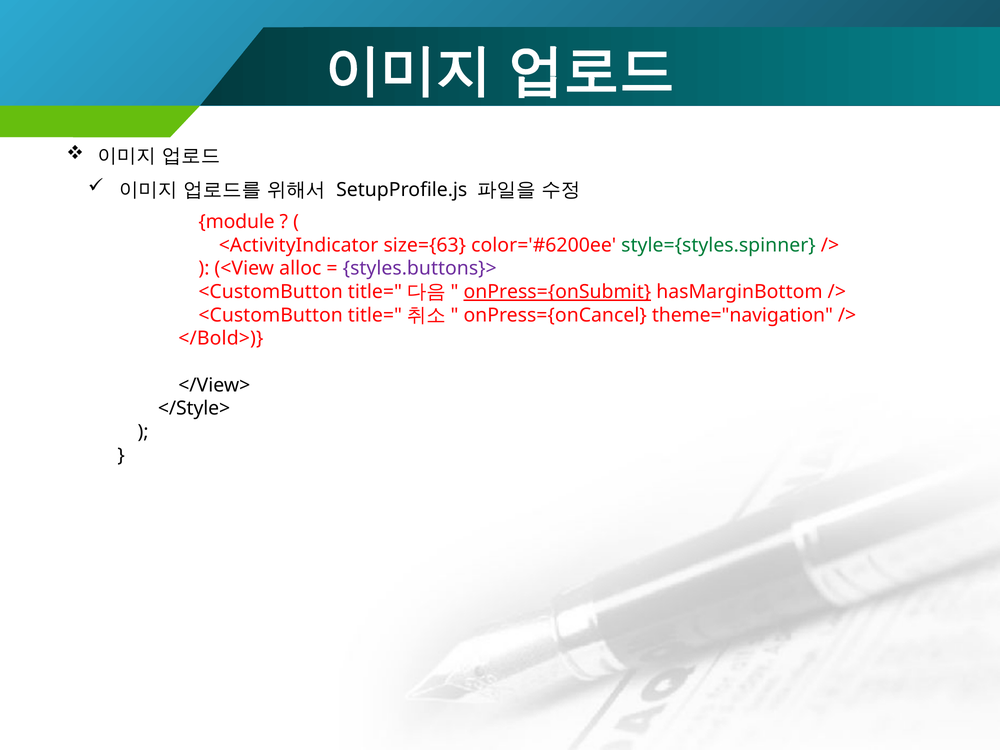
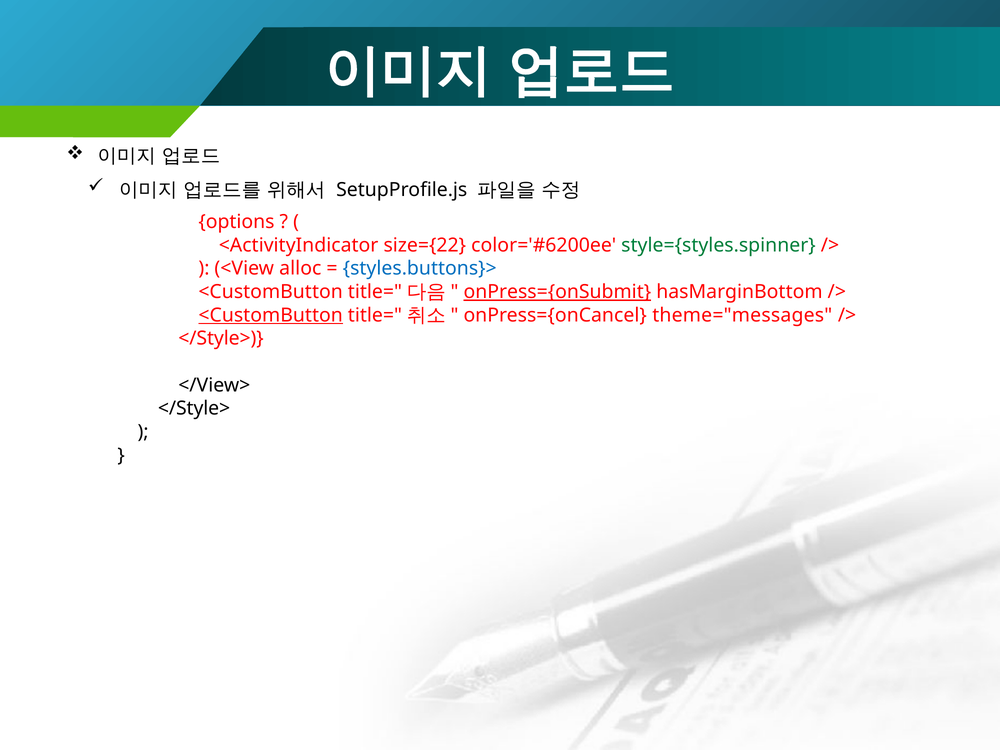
module: module -> options (236, 222)
size={63: size={63 -> size={22 (425, 245)
styles.buttons}> colour: purple -> blue (420, 268)
<CustomButton underline: none -> present (271, 315)
theme="navigation: theme="navigation -> theme="messages (742, 315)
</Bold>: </Bold> -> </Style> (221, 339)
